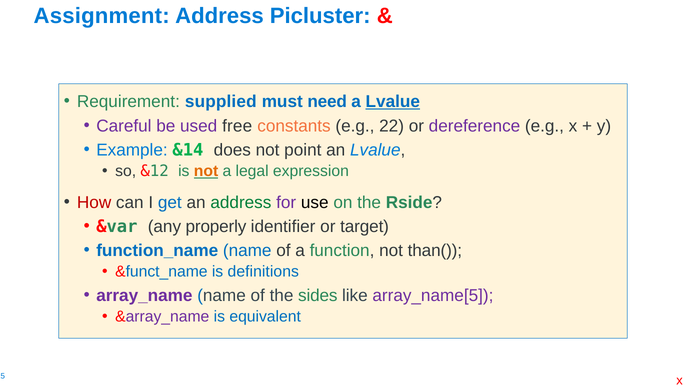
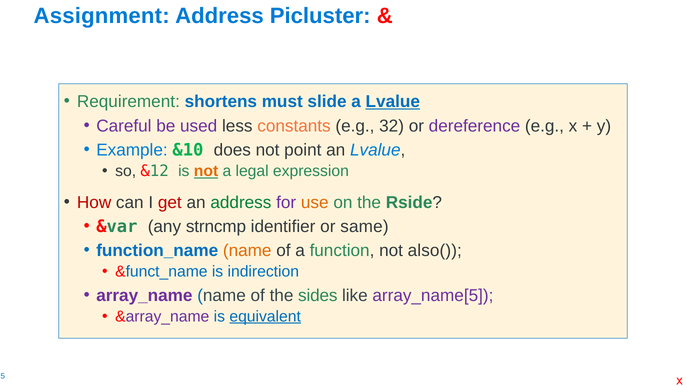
supplied: supplied -> shortens (221, 102)
need: need -> slide (327, 102)
free: free -> less (237, 126)
22: 22 -> 32 (392, 126)
&14: &14 -> &10 (188, 150)
get colour: blue -> red (170, 202)
use colour: black -> orange (315, 202)
properly: properly -> strncmp (216, 226)
target: target -> same (364, 226)
name colour: blue -> orange (247, 251)
than(: than( -> also( (435, 251)
definitions: definitions -> indirection (263, 272)
equivalent underline: none -> present (265, 316)
